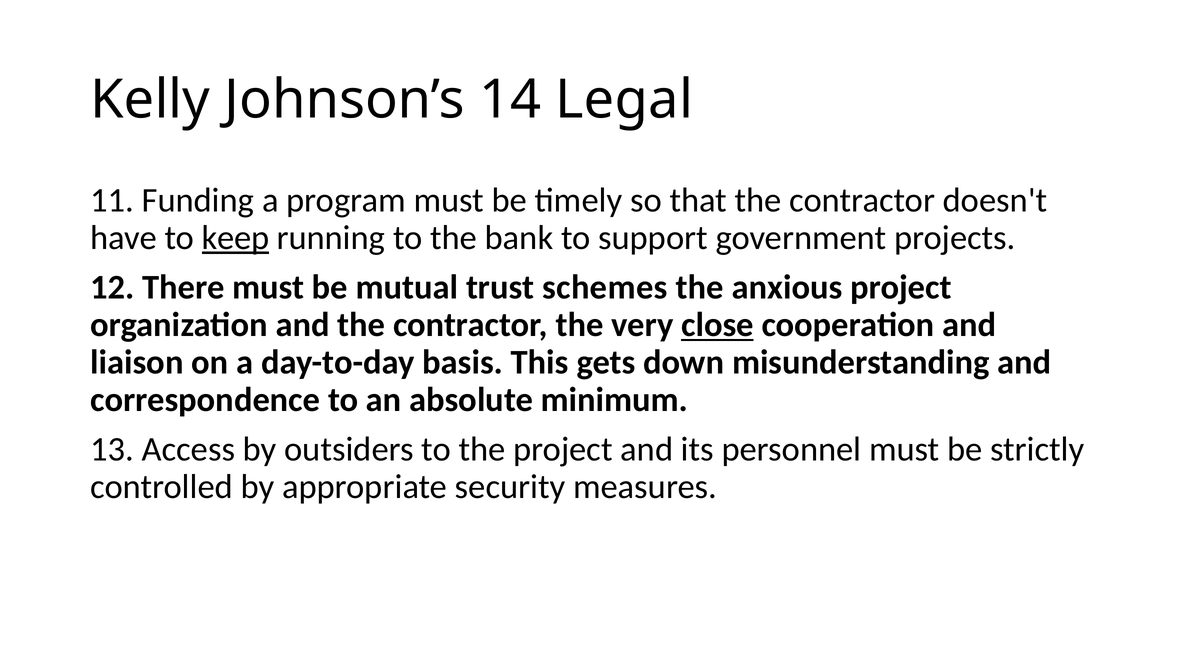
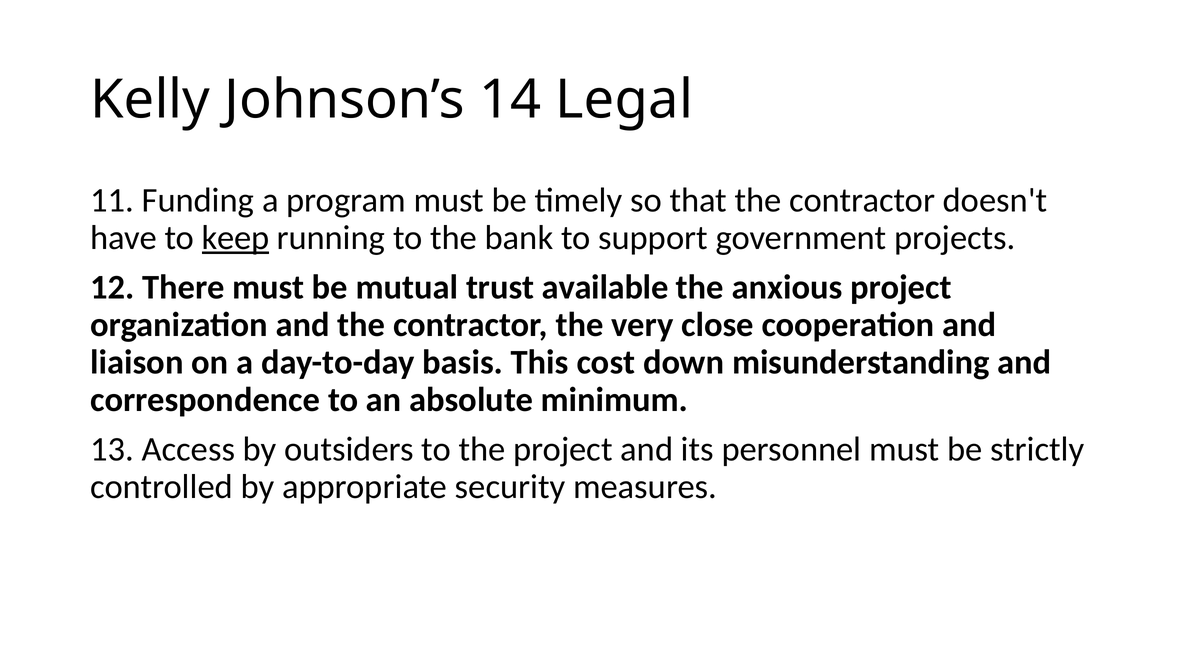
schemes: schemes -> available (605, 287)
close underline: present -> none (717, 325)
gets: gets -> cost (606, 362)
